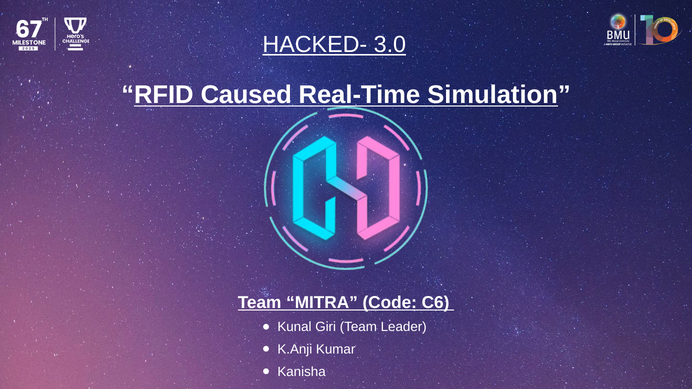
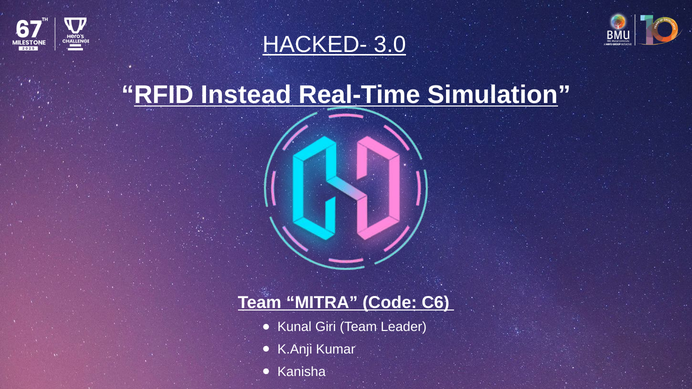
Caused: Caused -> Instead (246, 95)
